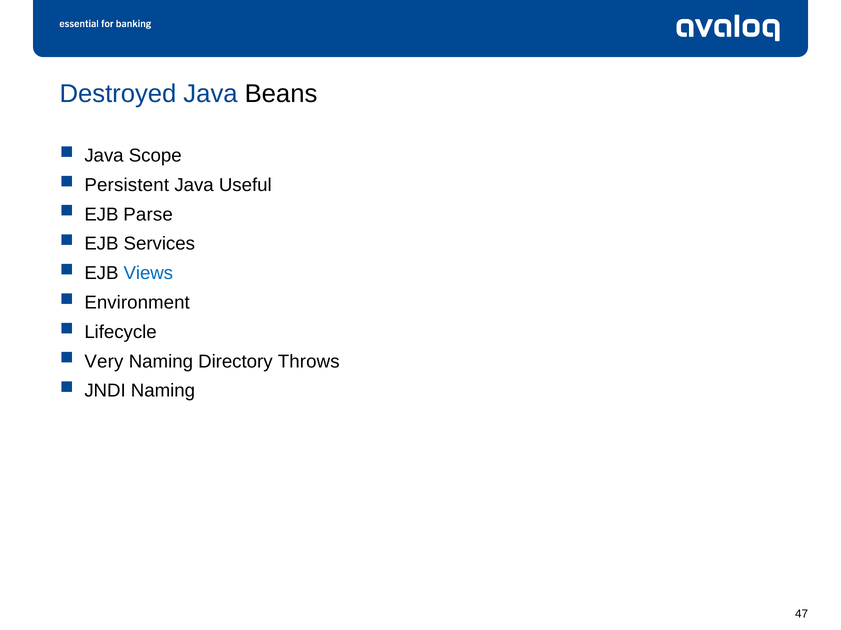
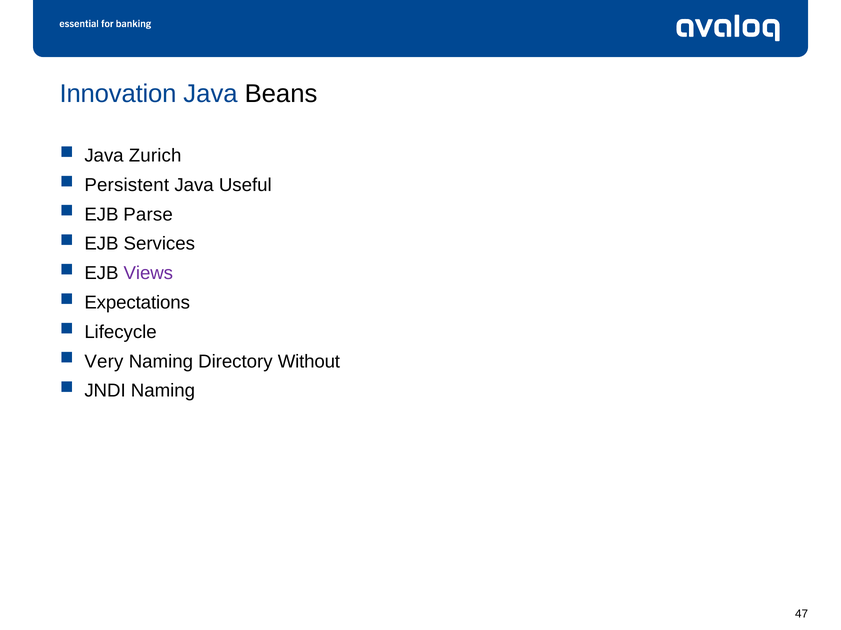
Destroyed: Destroyed -> Innovation (118, 94)
Scope: Scope -> Zurich (155, 156)
Views colour: blue -> purple (148, 273)
Environment: Environment -> Expectations (137, 303)
Throws: Throws -> Without (309, 362)
